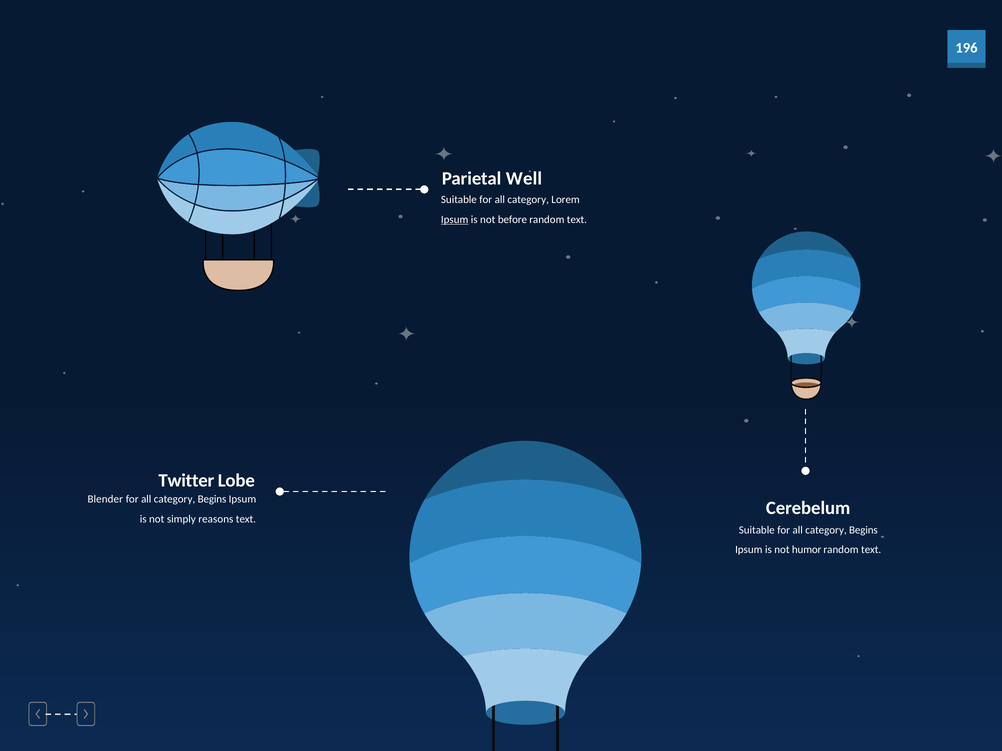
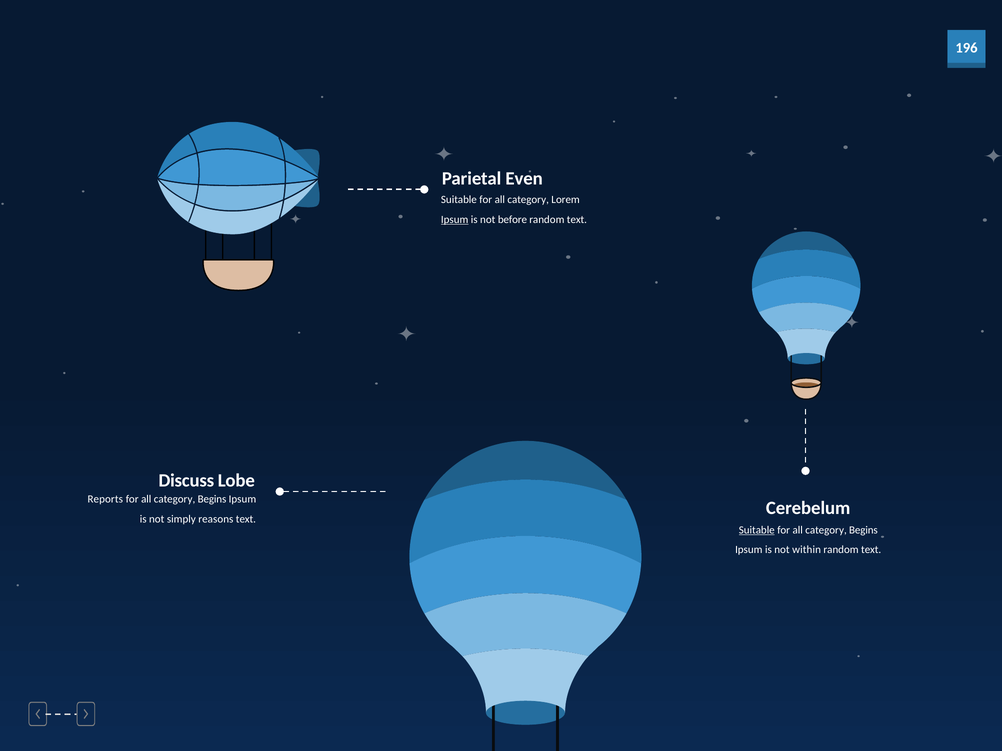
Well: Well -> Even (524, 179)
Twitter: Twitter -> Discuss (186, 481)
Blender: Blender -> Reports (105, 499)
Suitable underline: none -> present (757, 530)
humor: humor -> within (807, 550)
